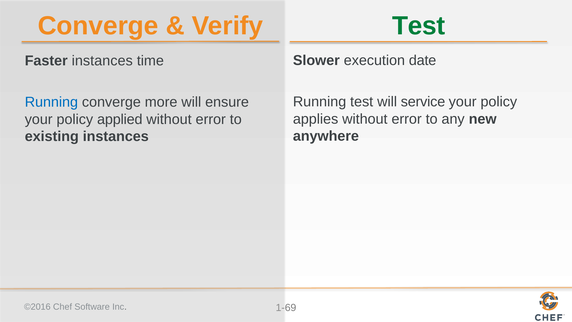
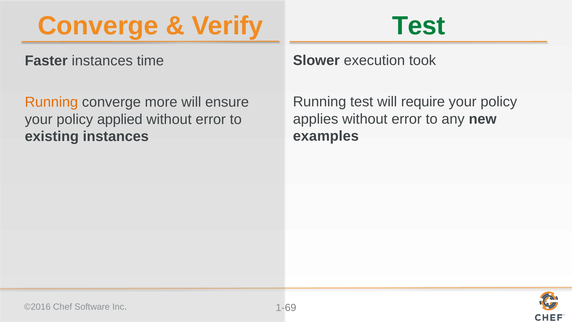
date: date -> took (423, 60)
service: service -> require (423, 102)
Running colour: blue -> orange (51, 102)
anywhere: anywhere -> examples (326, 136)
